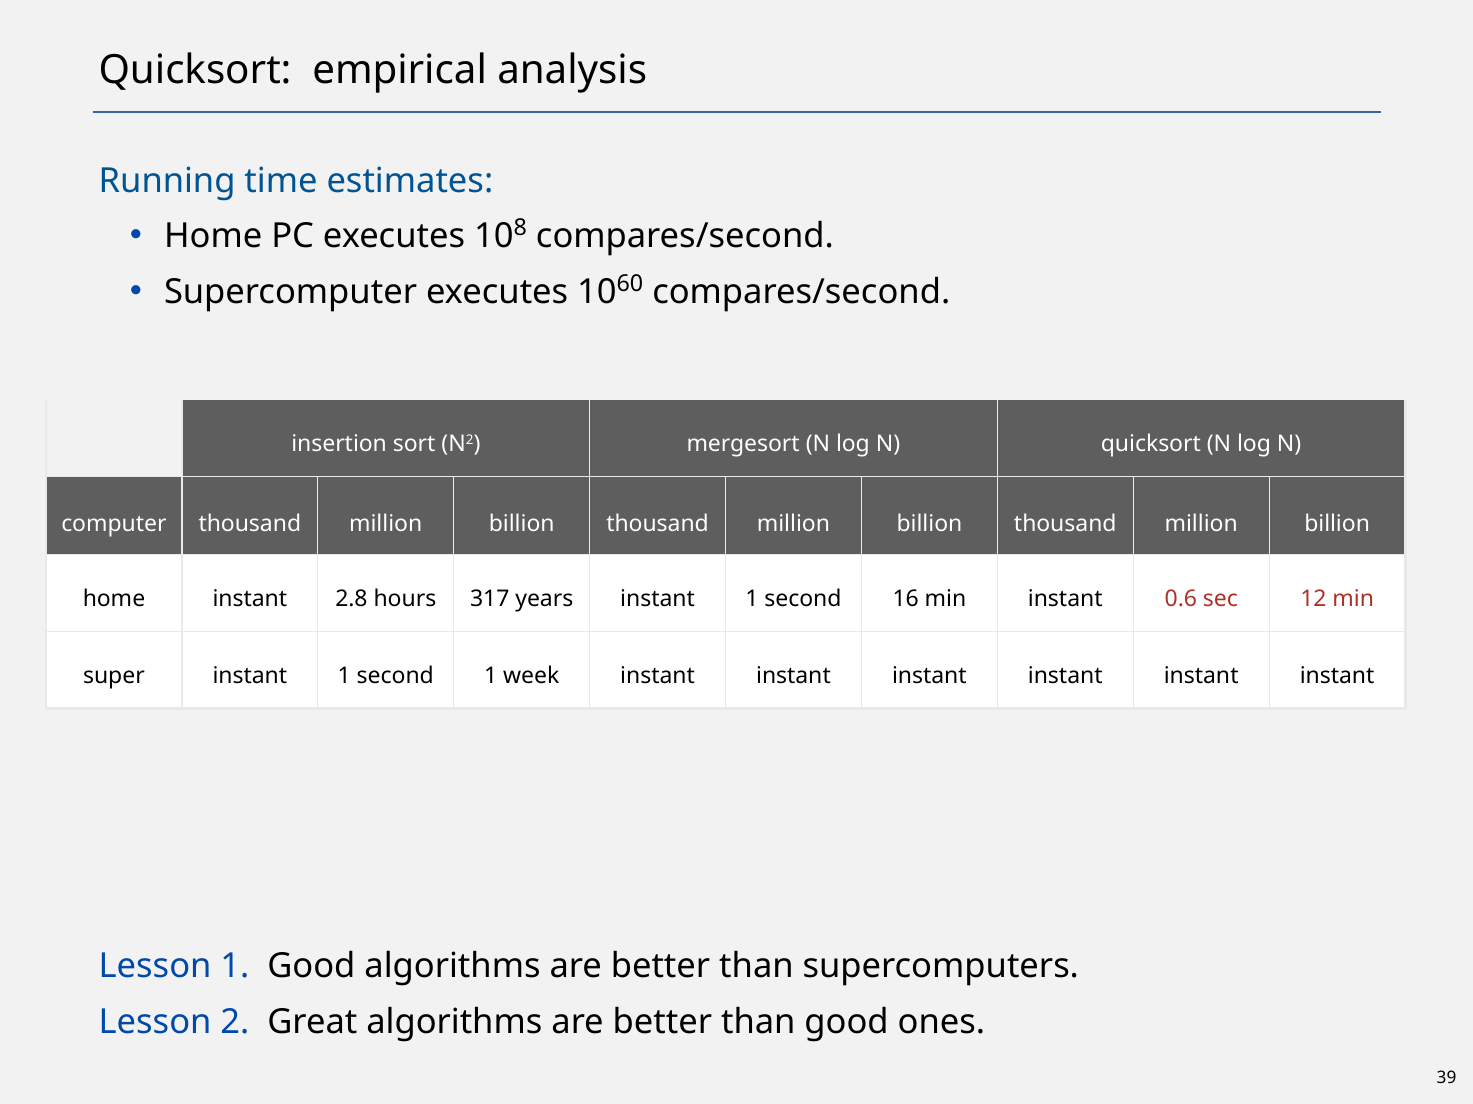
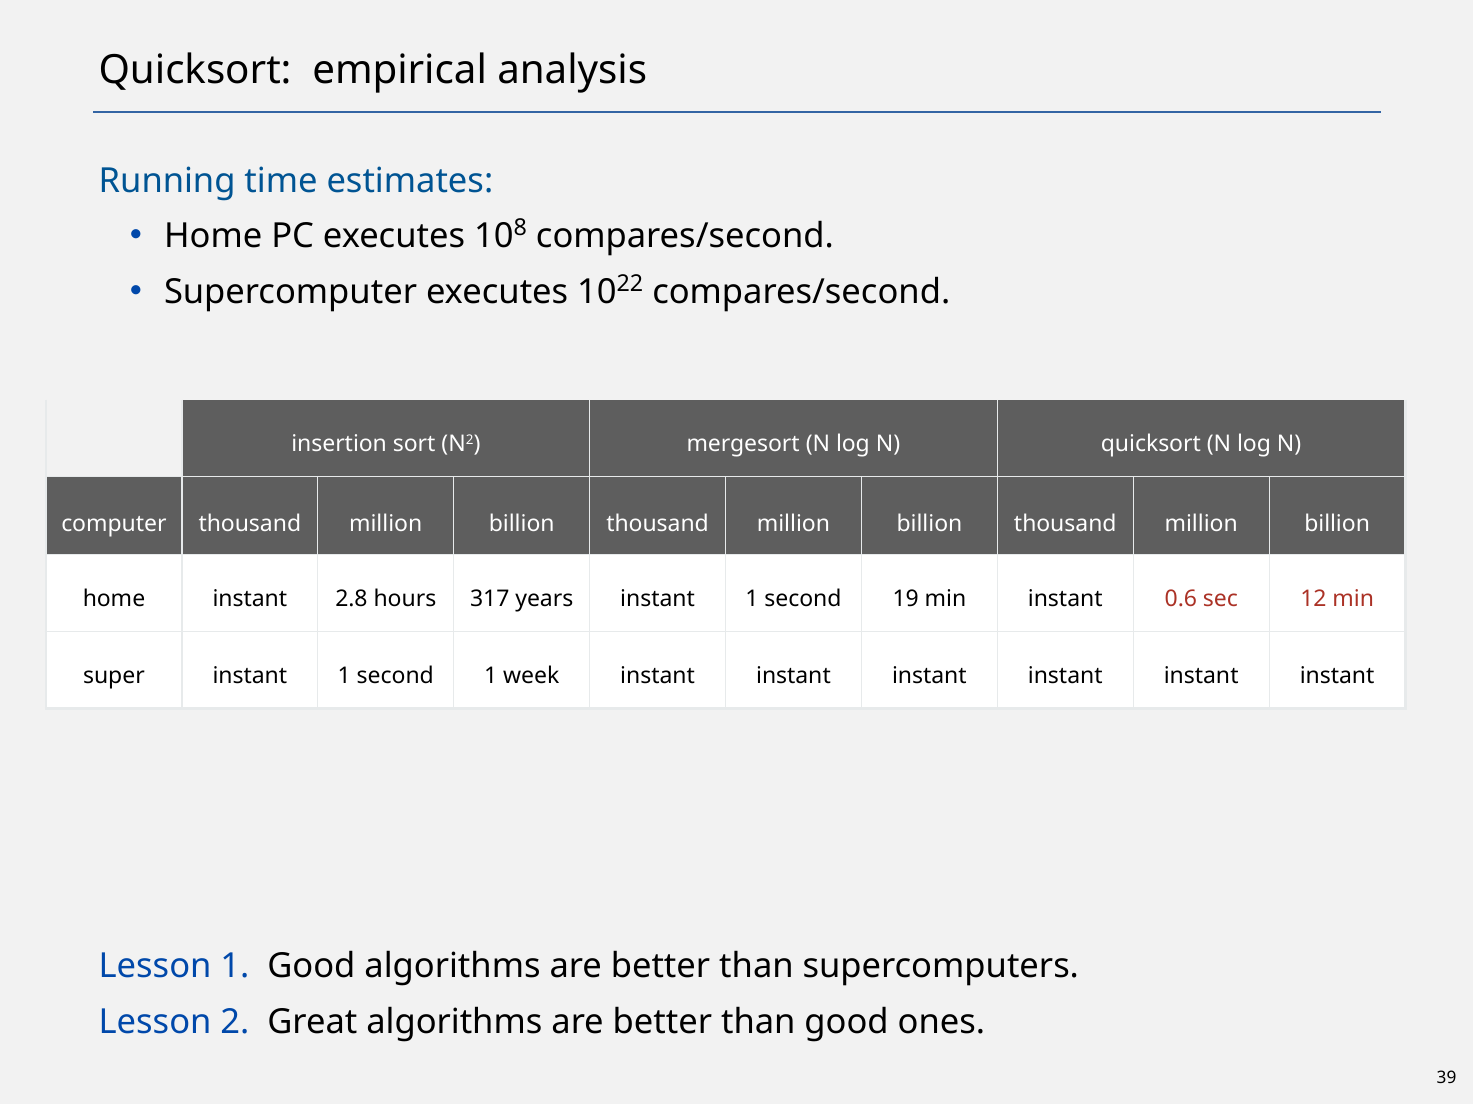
60: 60 -> 22 (630, 284)
16: 16 -> 19 (906, 599)
